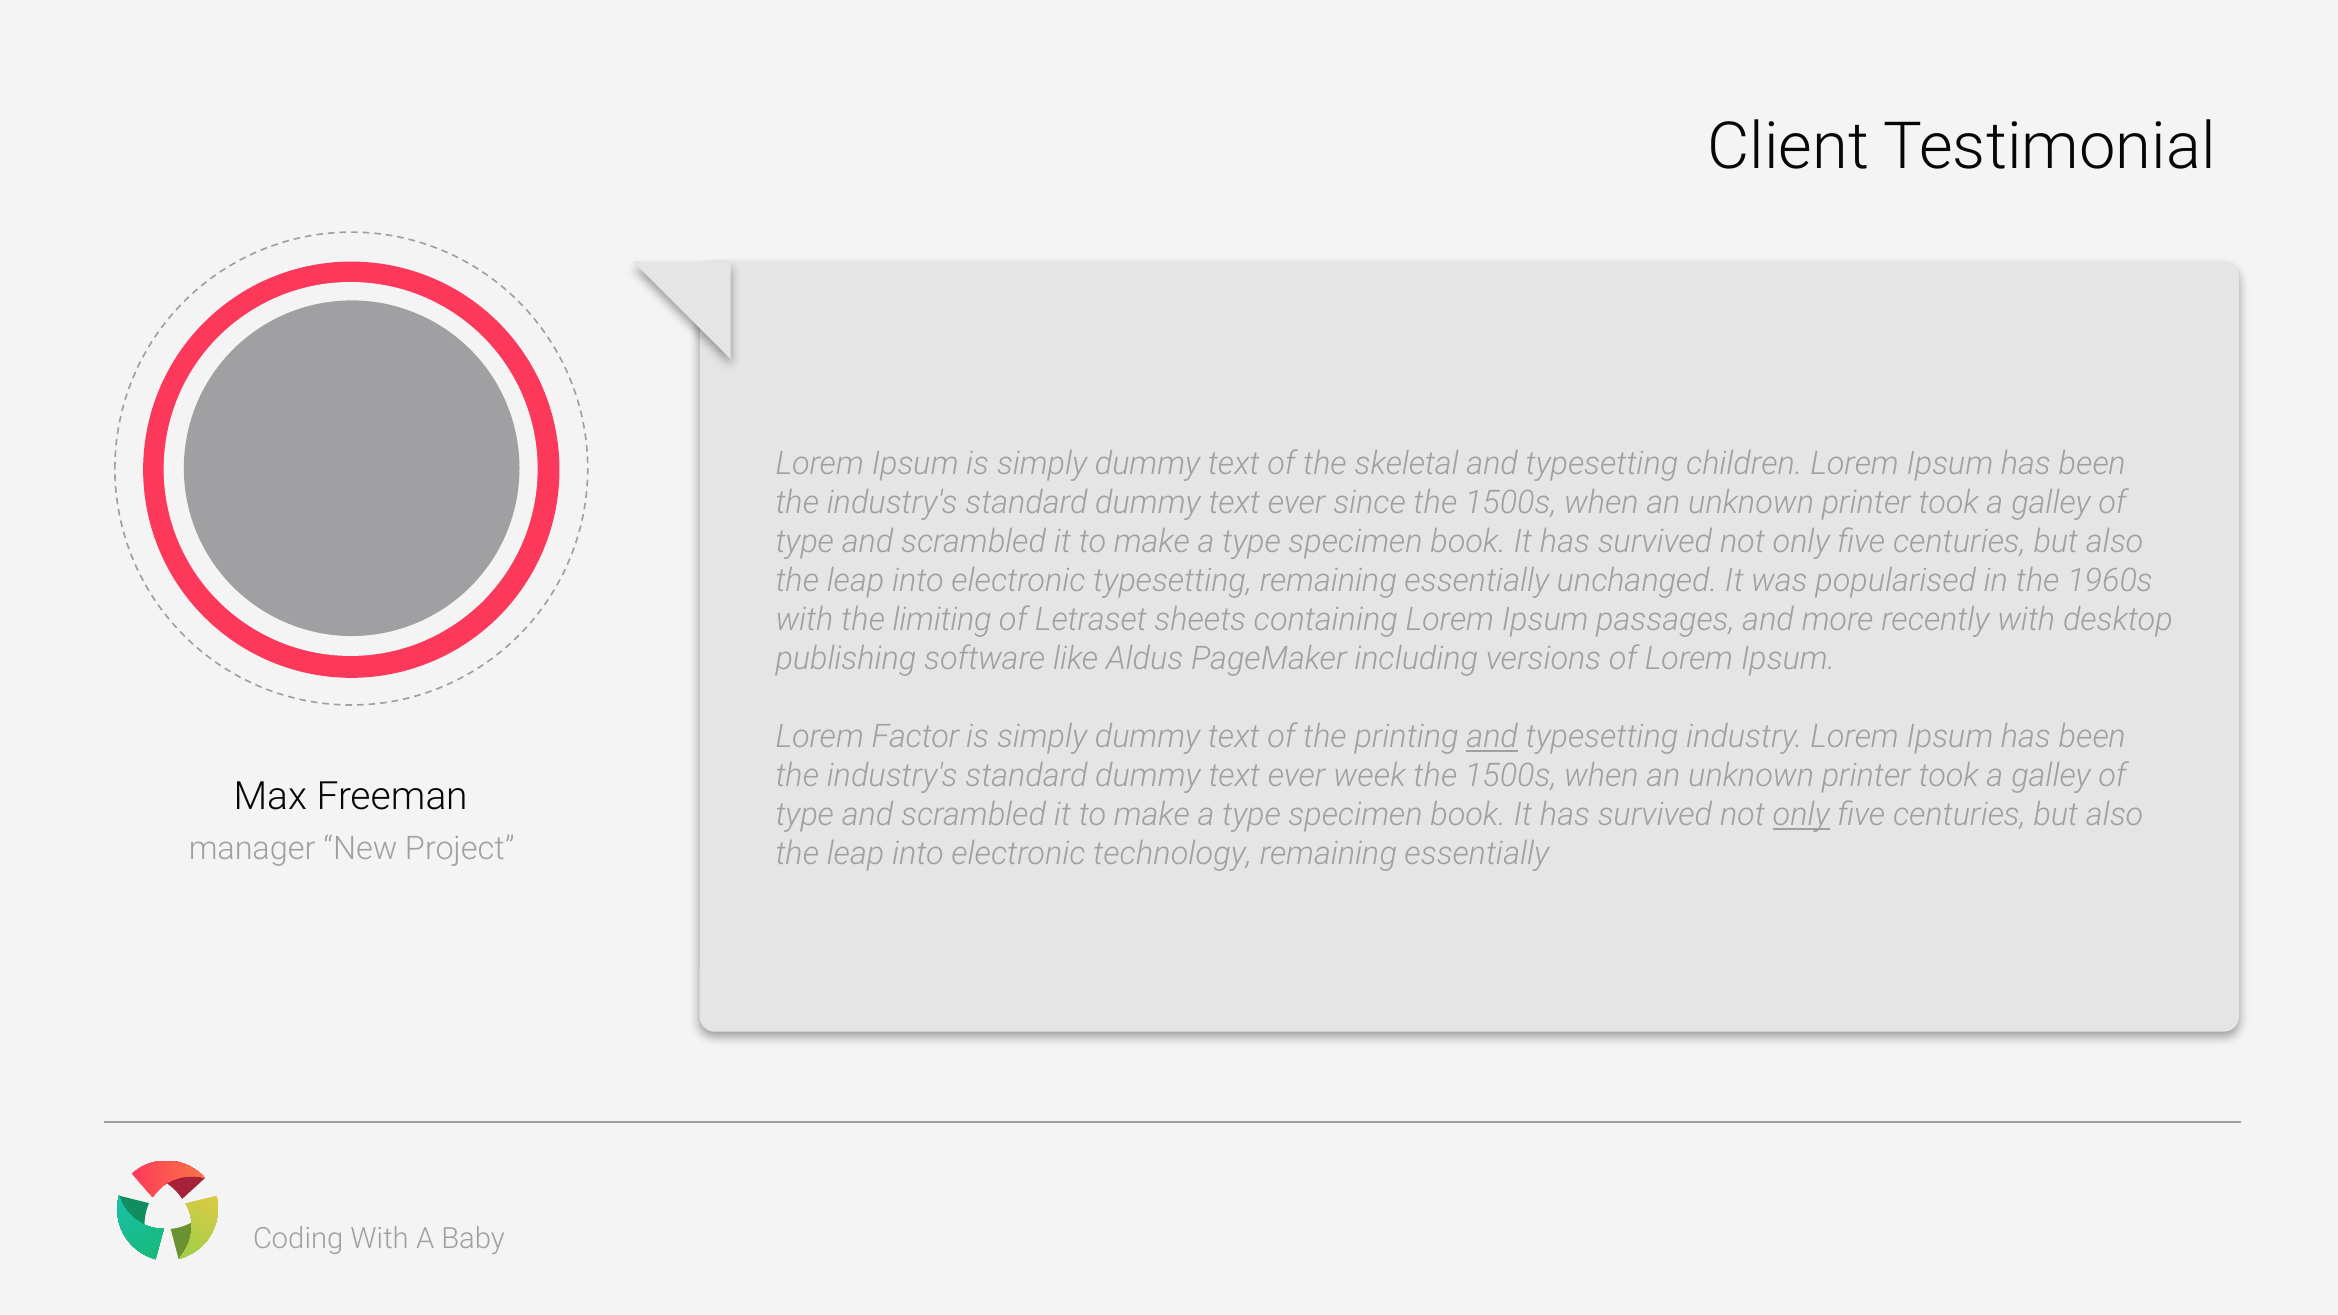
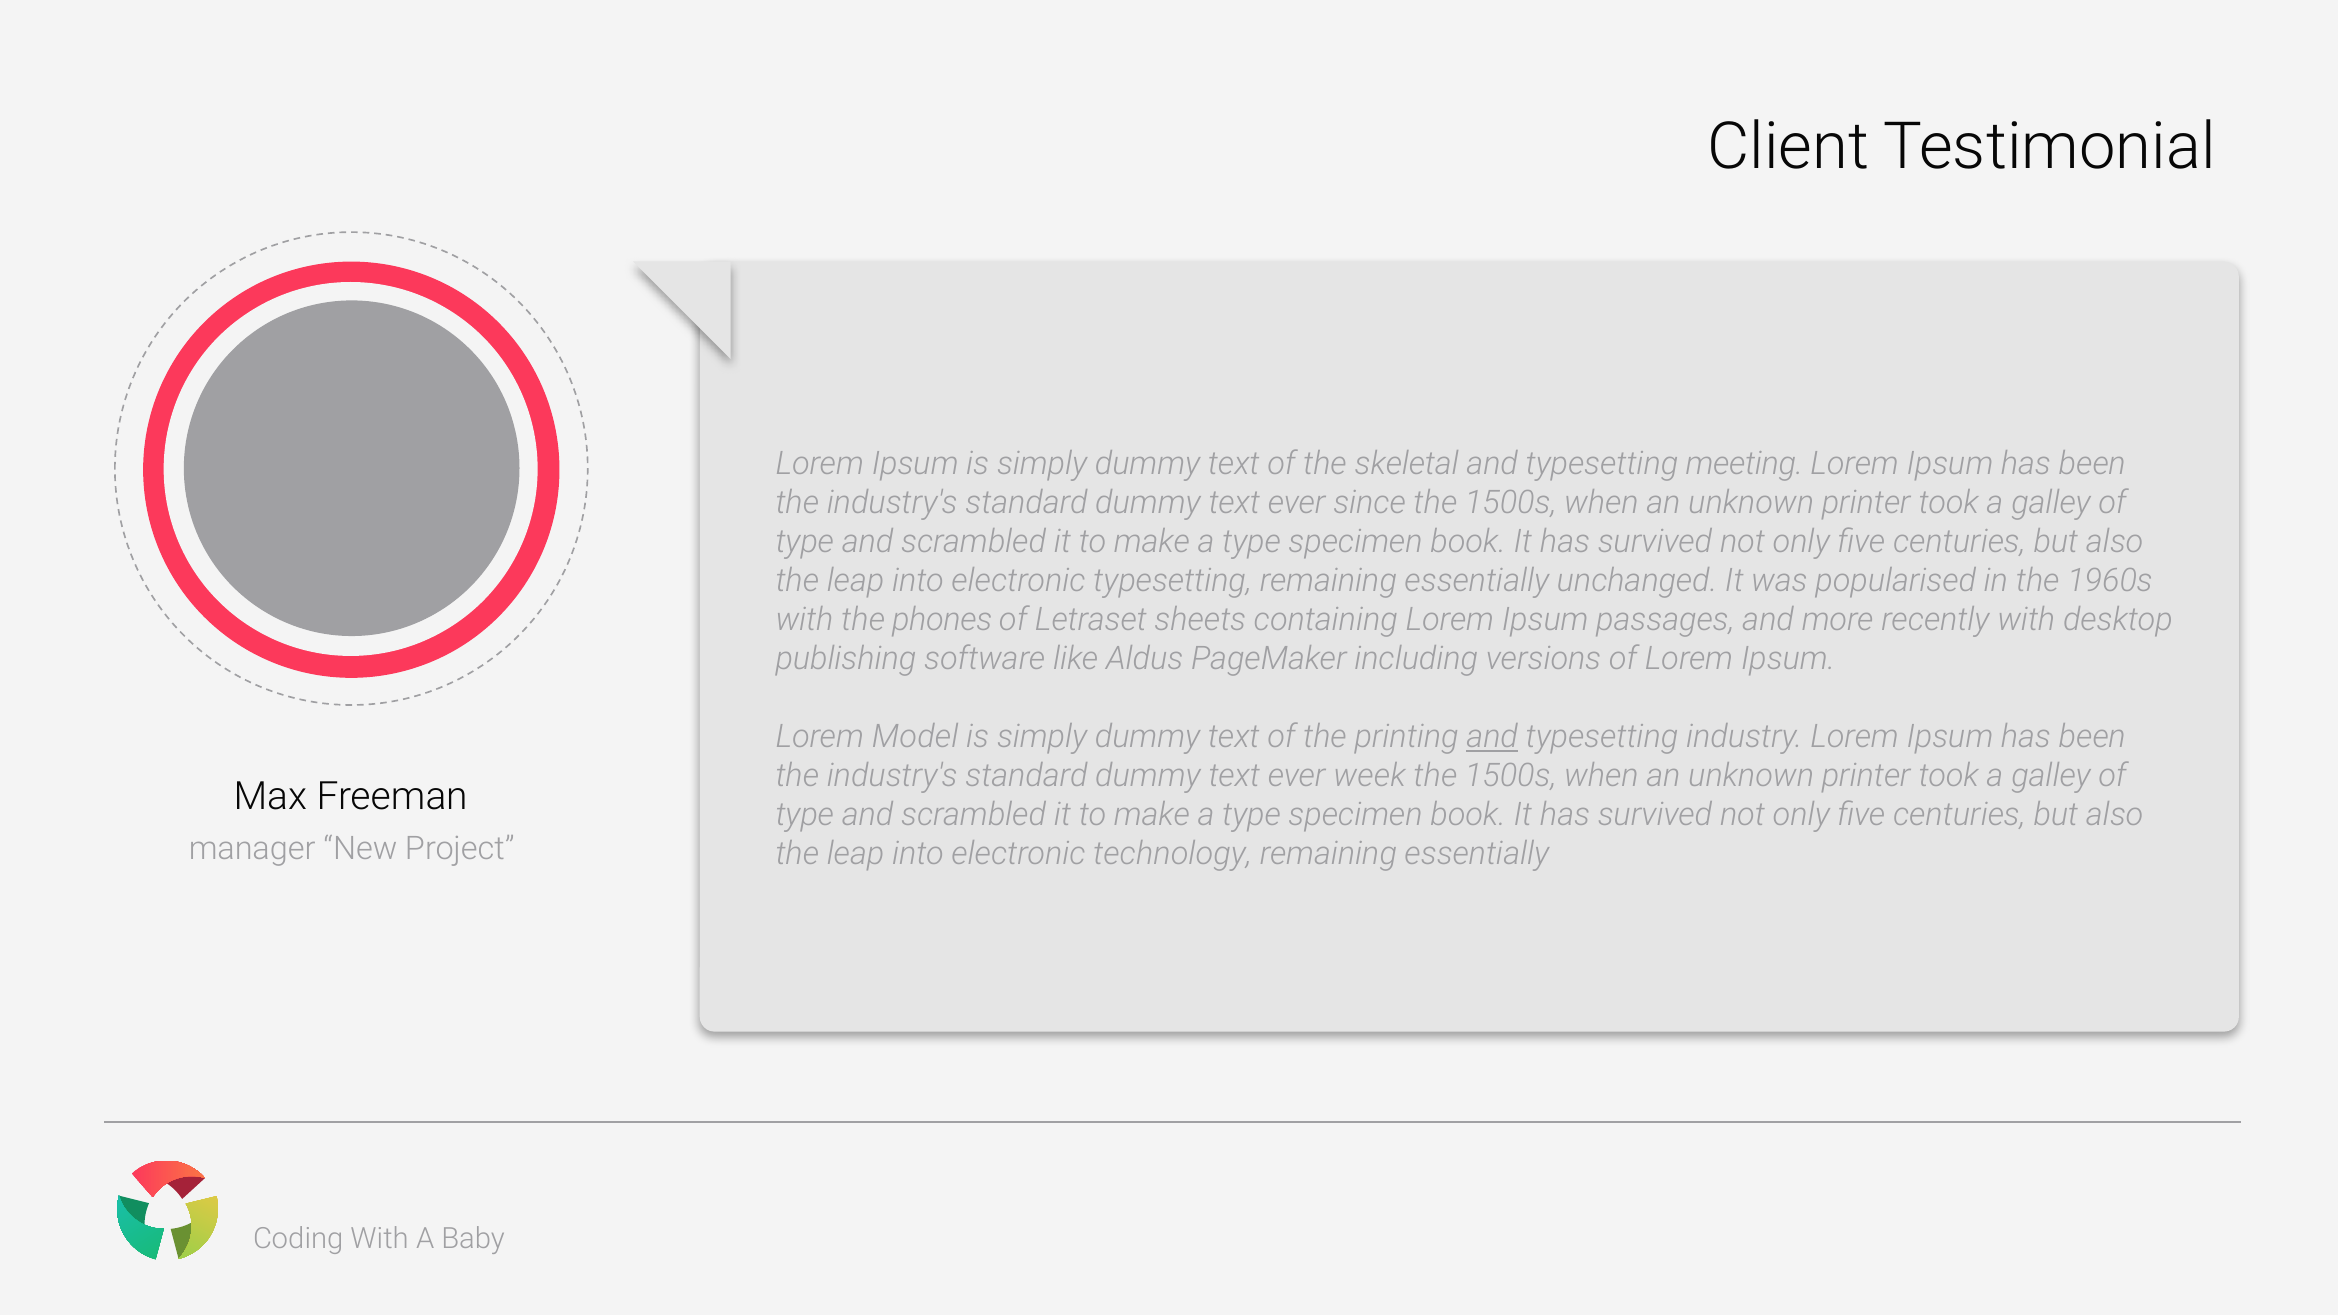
children: children -> meeting (1744, 464)
limiting: limiting -> phones (942, 620)
Factor: Factor -> Model (915, 737)
only underline: present -> none (1801, 815)
